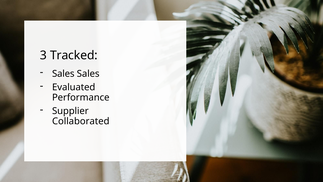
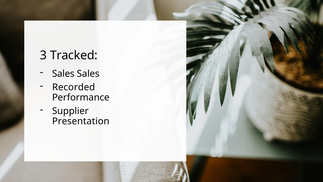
Evaluated: Evaluated -> Recorded (74, 87)
Collaborated: Collaborated -> Presentation (81, 121)
